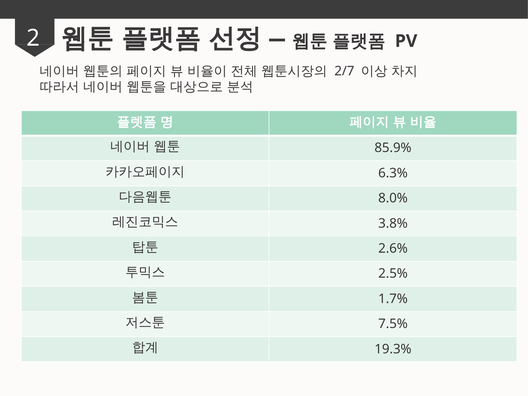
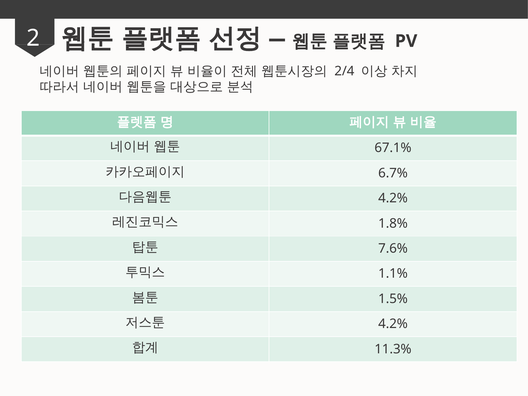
2/7: 2/7 -> 2/4 (344, 71)
85.9%: 85.9% -> 67.1% (393, 148)
6.3%: 6.3% -> 6.7% (393, 173)
8.0%: 8.0% -> 4.2% (393, 198)
3.8%: 3.8% -> 1.8% (393, 223)
2.6%: 2.6% -> 7.6% (393, 249)
2.5%: 2.5% -> 1.1% (393, 274)
1.7%: 1.7% -> 1.5% (393, 299)
7.5%: 7.5% -> 4.2% (393, 324)
19.3%: 19.3% -> 11.3% (393, 349)
